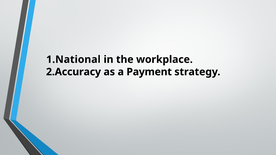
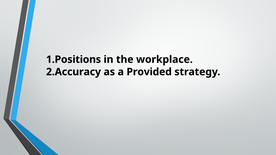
1.National: 1.National -> 1.Positions (74, 60)
Payment: Payment -> Provided (149, 72)
